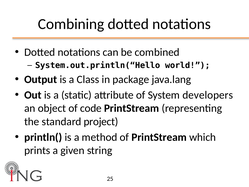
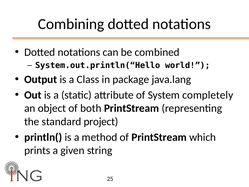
developers: developers -> completely (208, 95)
code: code -> both (91, 108)
